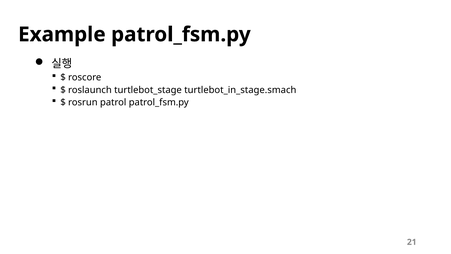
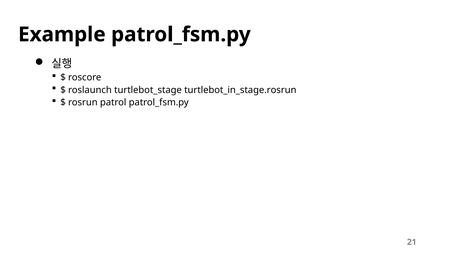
turtlebot_in_stage.smach: turtlebot_in_stage.smach -> turtlebot_in_stage.rosrun (240, 90)
